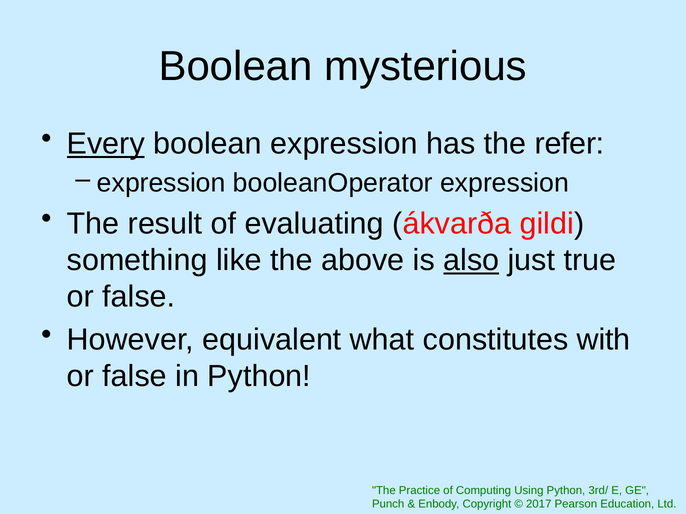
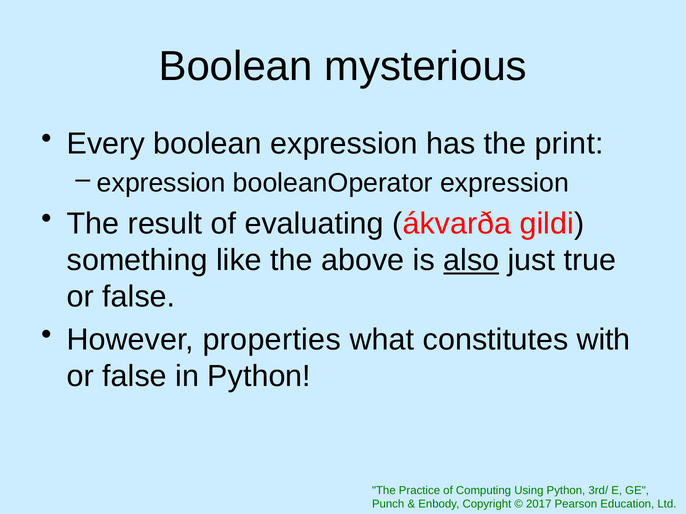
Every underline: present -> none (106, 144)
refer: refer -> print (569, 144)
equivalent: equivalent -> properties (272, 340)
